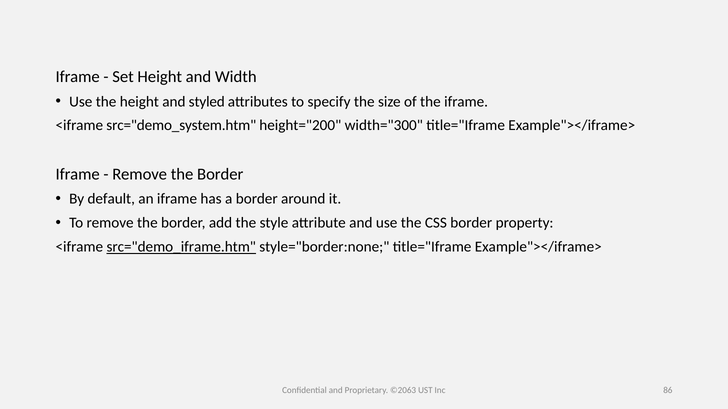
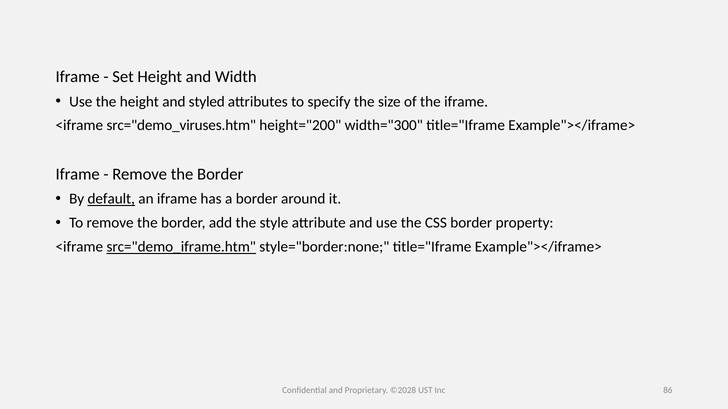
src="demo_system.htm: src="demo_system.htm -> src="demo_viruses.htm (181, 126)
default underline: none -> present (111, 199)
©2063: ©2063 -> ©2028 (403, 391)
